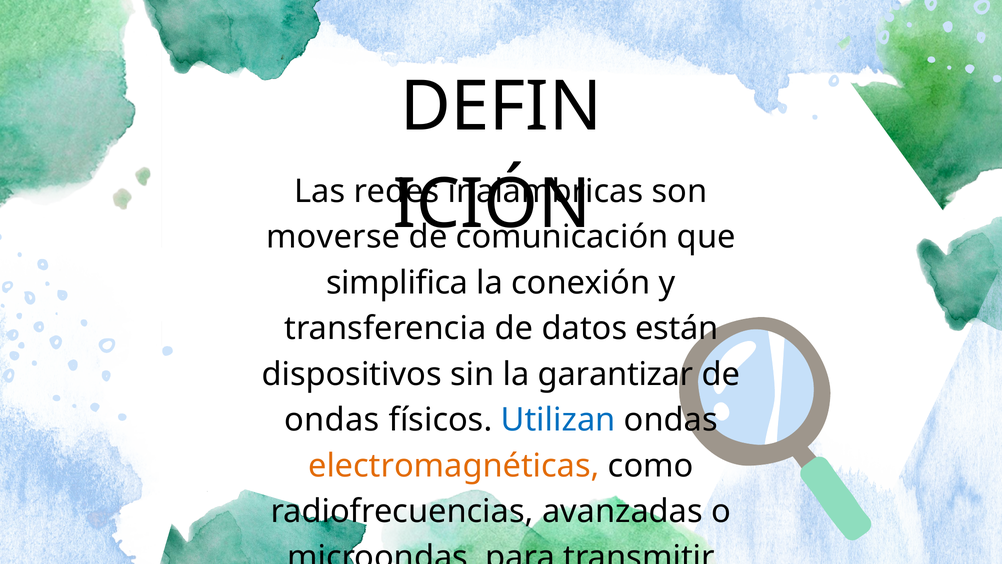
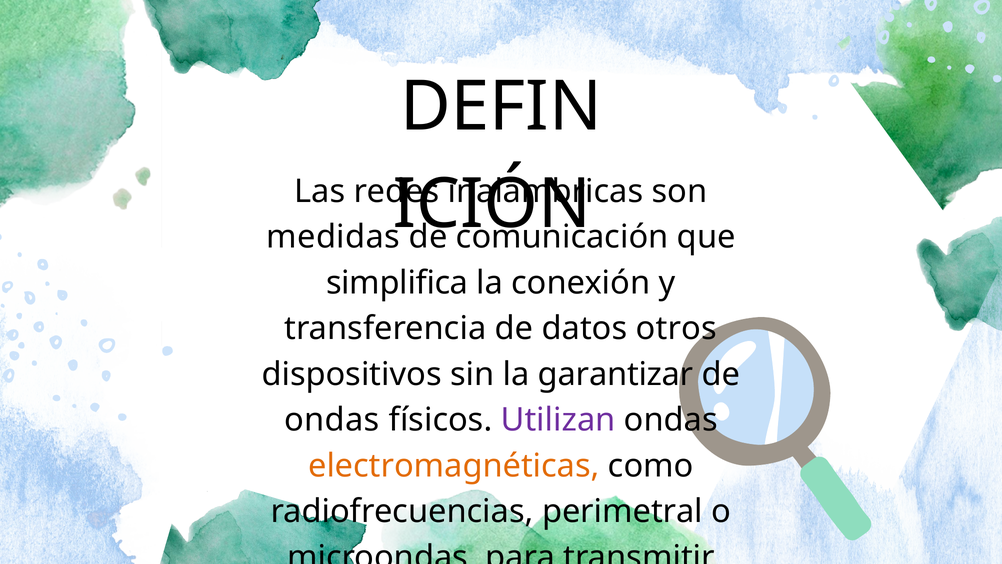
moverse: moverse -> medidas (333, 237)
están: están -> otros (676, 328)
Utilizan colour: blue -> purple (558, 420)
avanzadas: avanzadas -> perimetral (622, 511)
